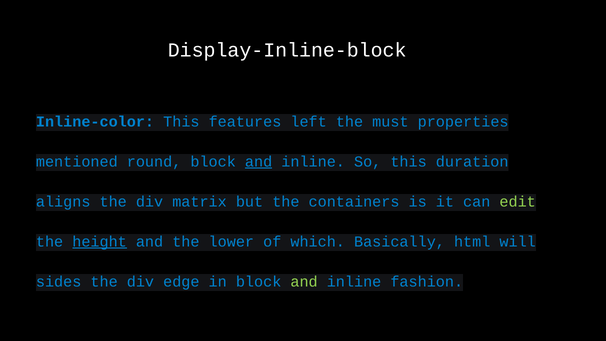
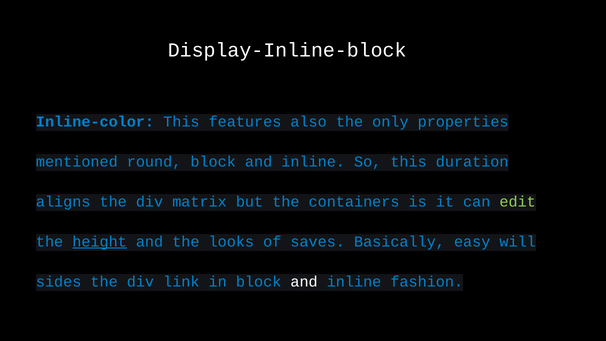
left: left -> also (309, 122)
must: must -> only (390, 122)
and underline: present -> none (259, 162)
lower: lower -> looks (231, 242)
which: which -> saves (318, 242)
html: html -> easy (472, 242)
edge: edge -> link (181, 282)
and colour: light green -> white (304, 282)
